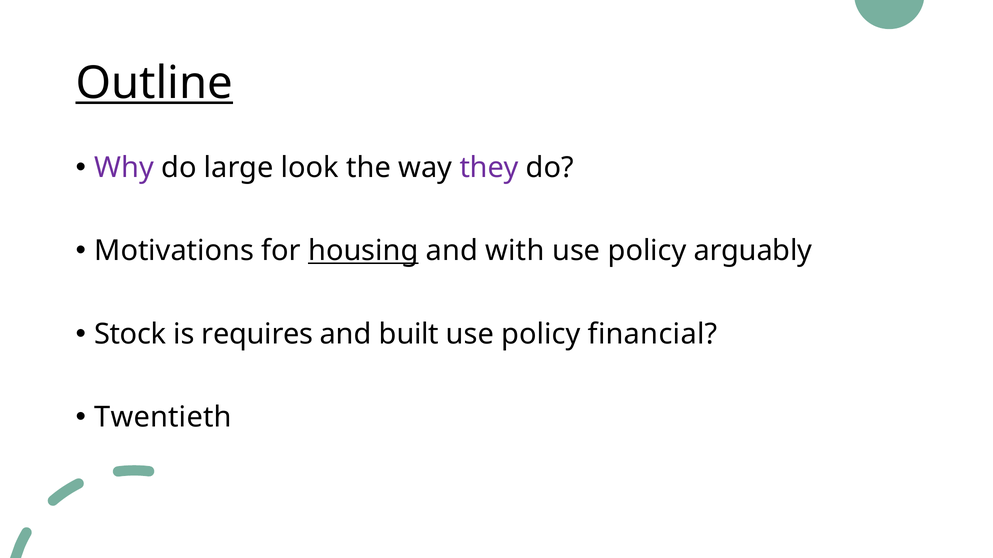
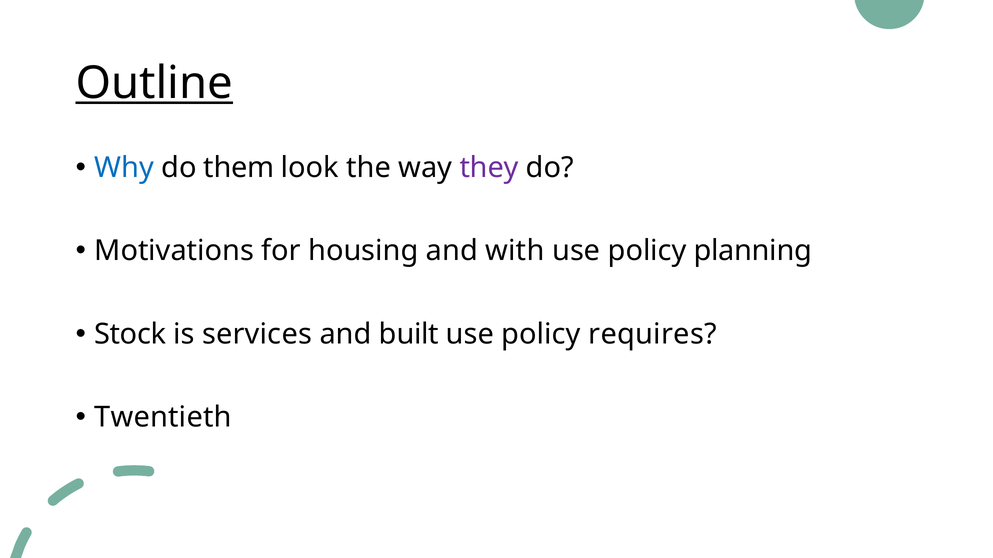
Why colour: purple -> blue (124, 168)
large: large -> them (239, 168)
housing underline: present -> none (363, 251)
arguably: arguably -> planning (753, 251)
requires: requires -> services (257, 334)
financial: financial -> requires (653, 334)
